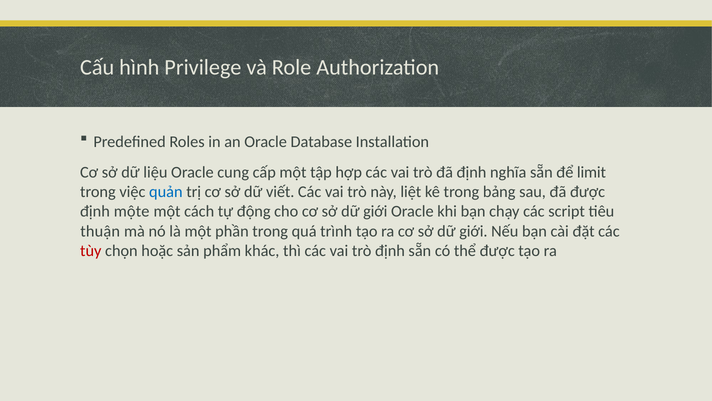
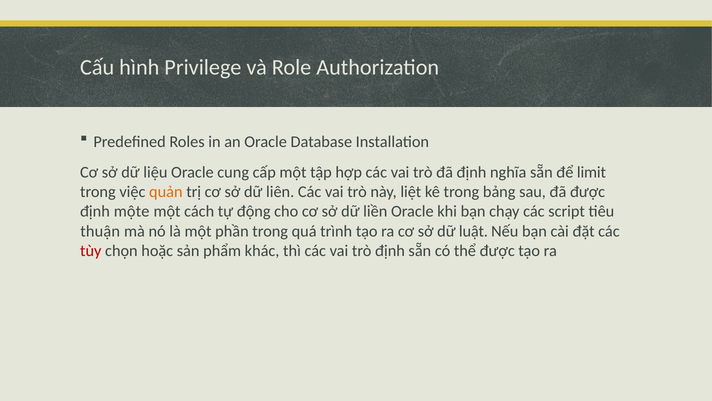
quản colour: blue -> orange (166, 192)
viết: viết -> liên (280, 192)
giới: giới -> liền (375, 211)
giới: giới -> luật (473, 231)
